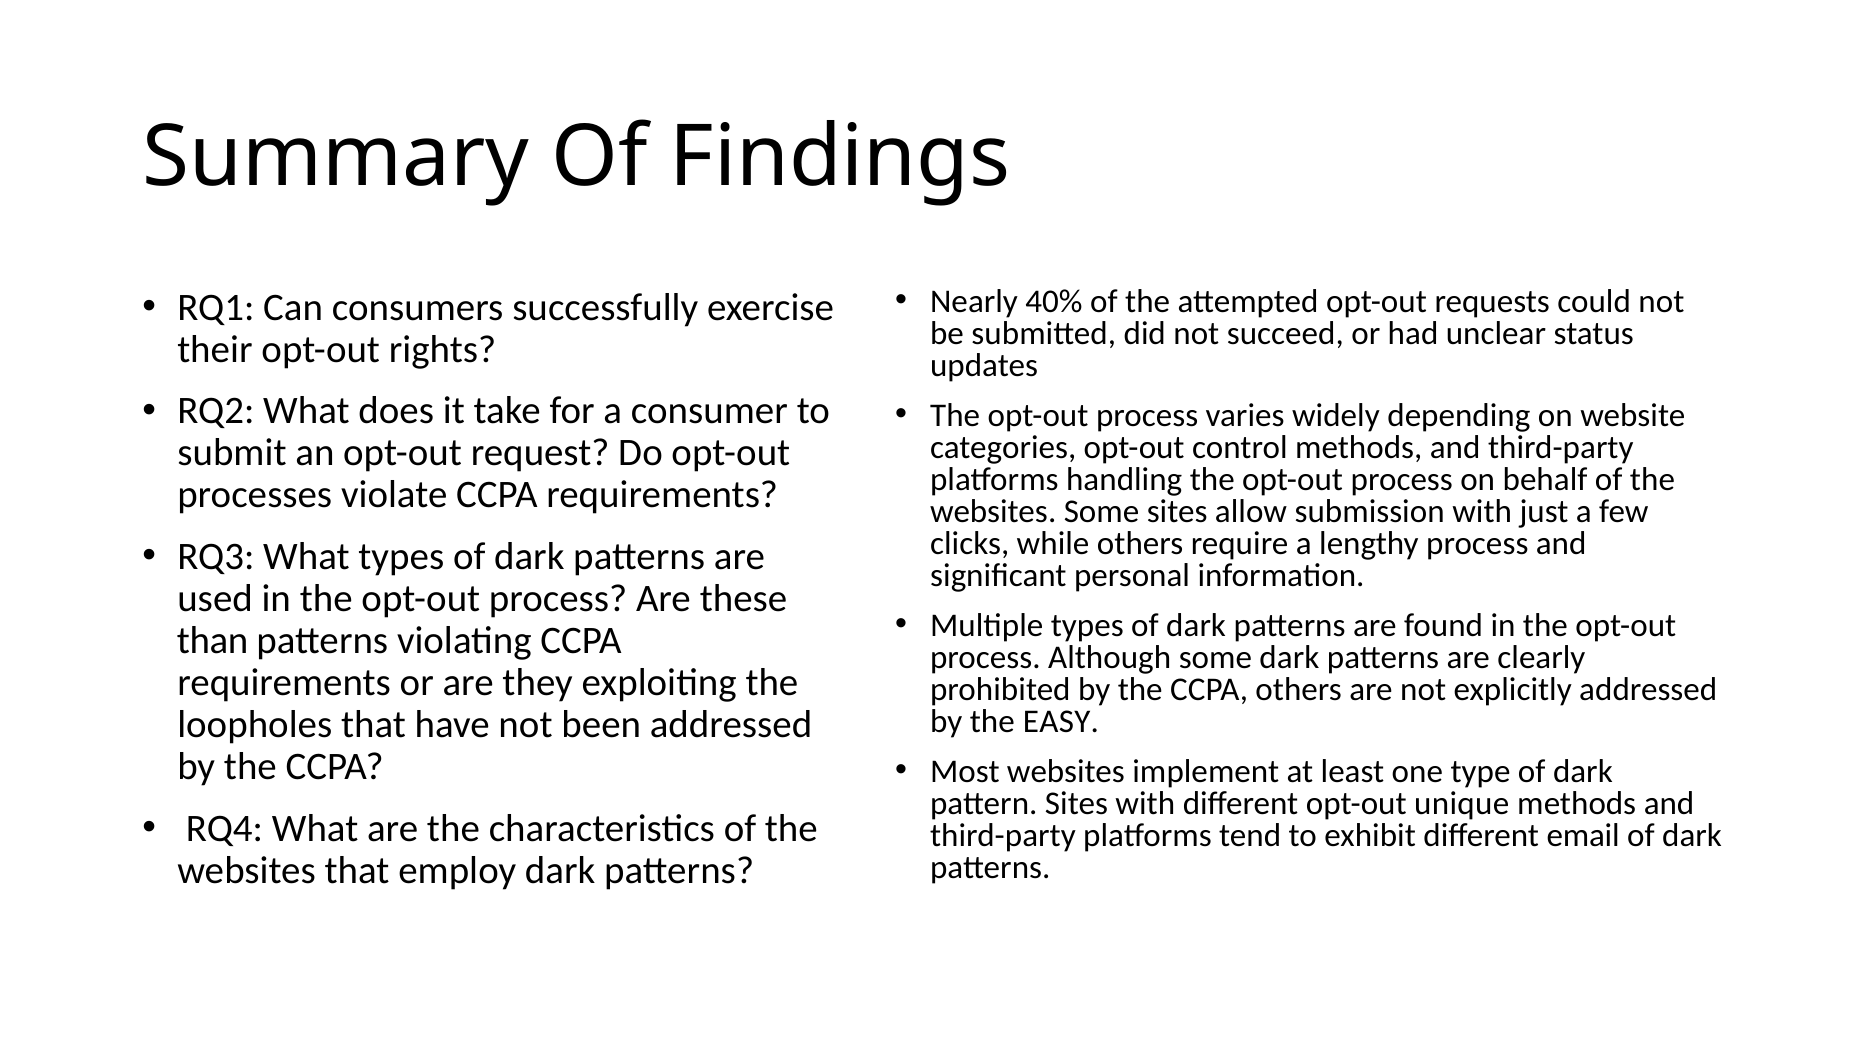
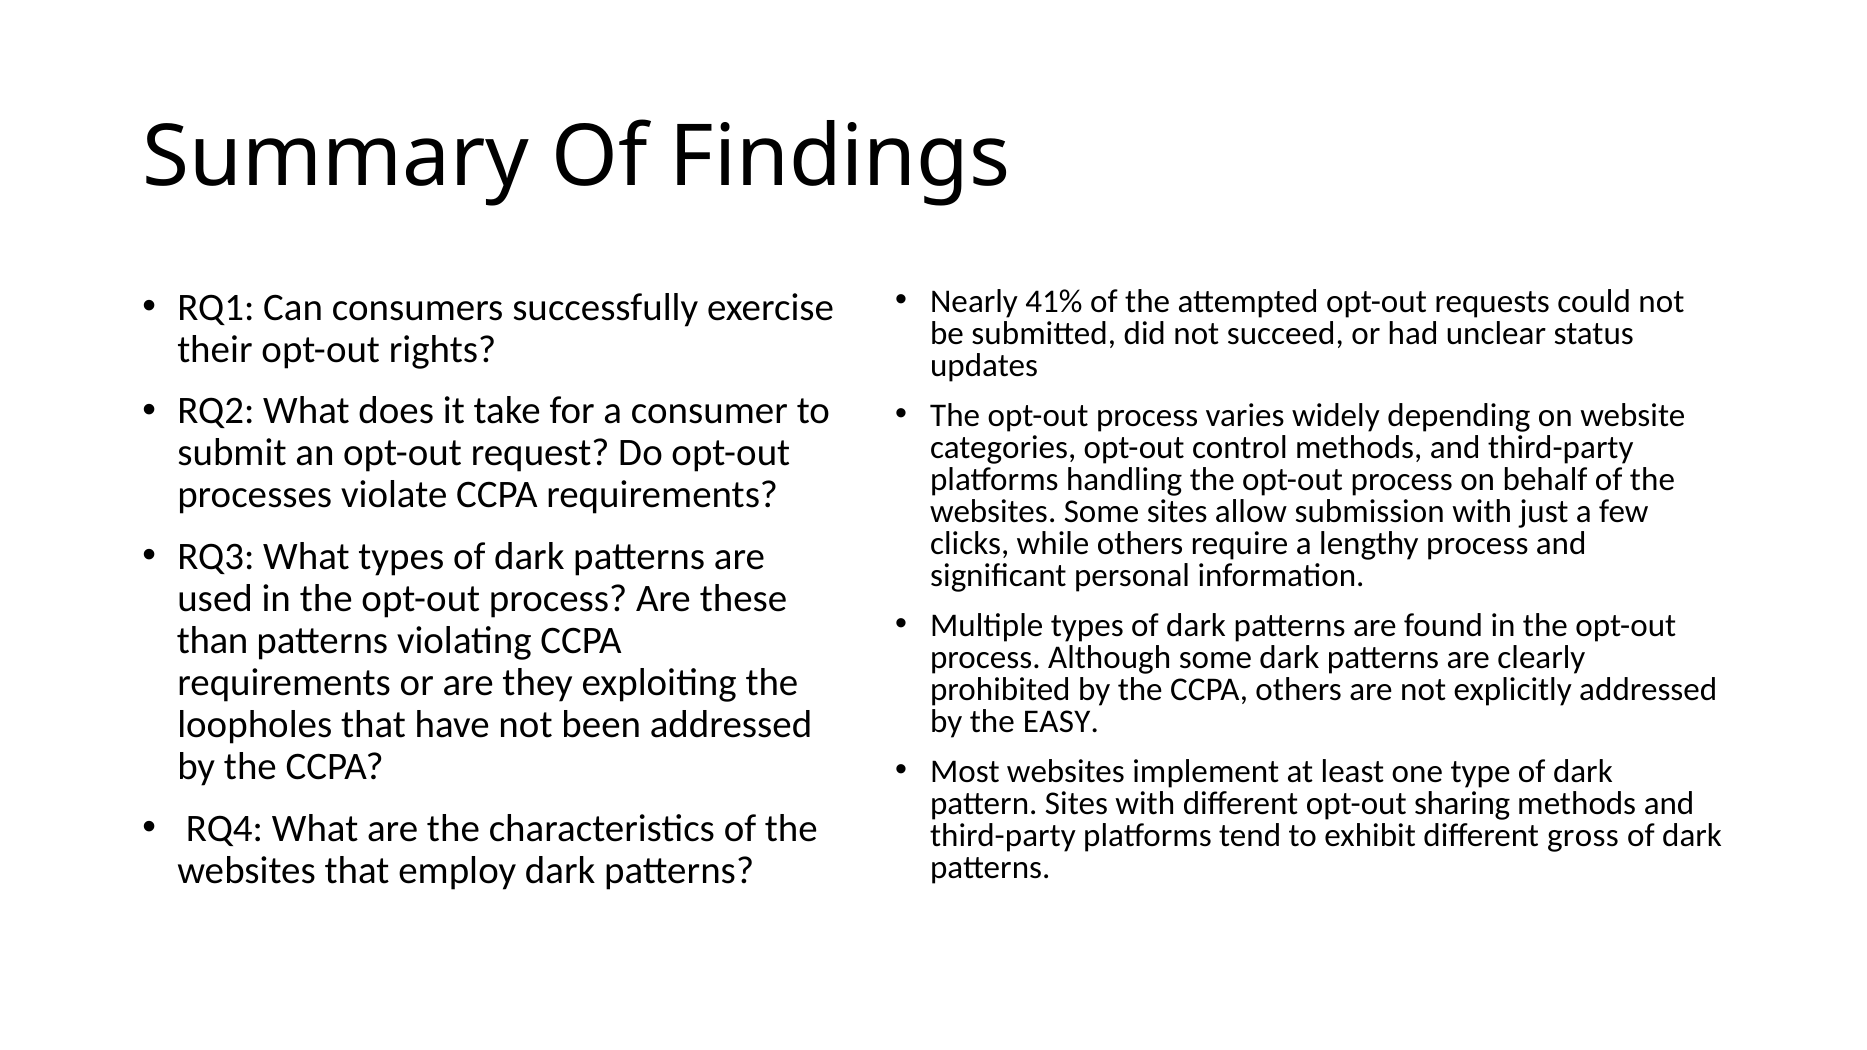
40%: 40% -> 41% (1054, 301)
unique: unique -> sharing (1462, 804)
email: email -> gross (1583, 836)
